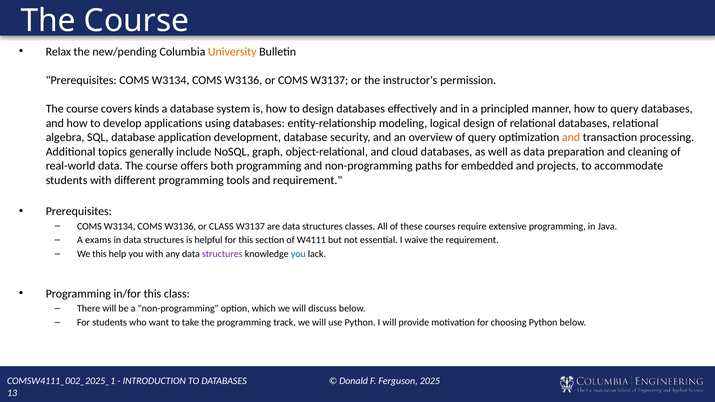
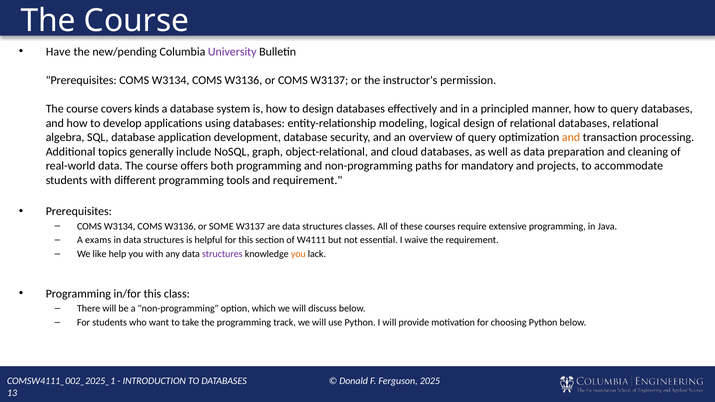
Relax: Relax -> Have (58, 52)
University colour: orange -> purple (232, 52)
embedded: embedded -> mandatory (487, 166)
or CLASS: CLASS -> SOME (221, 226)
We this: this -> like (100, 254)
you colour: blue -> orange (298, 254)
